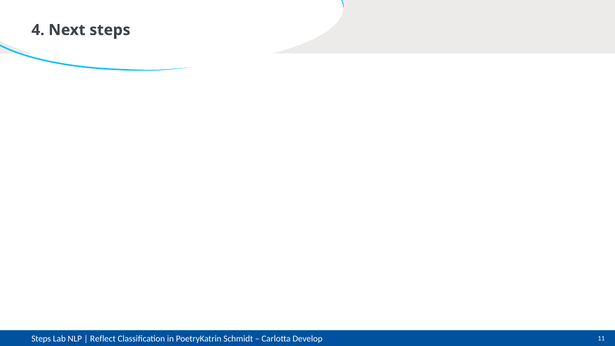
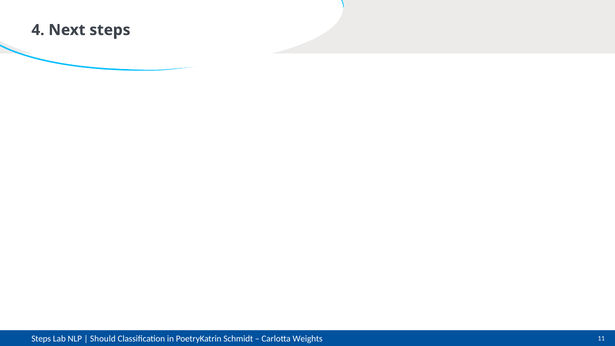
Reflect: Reflect -> Should (103, 338)
Develop: Develop -> Weights (308, 338)
